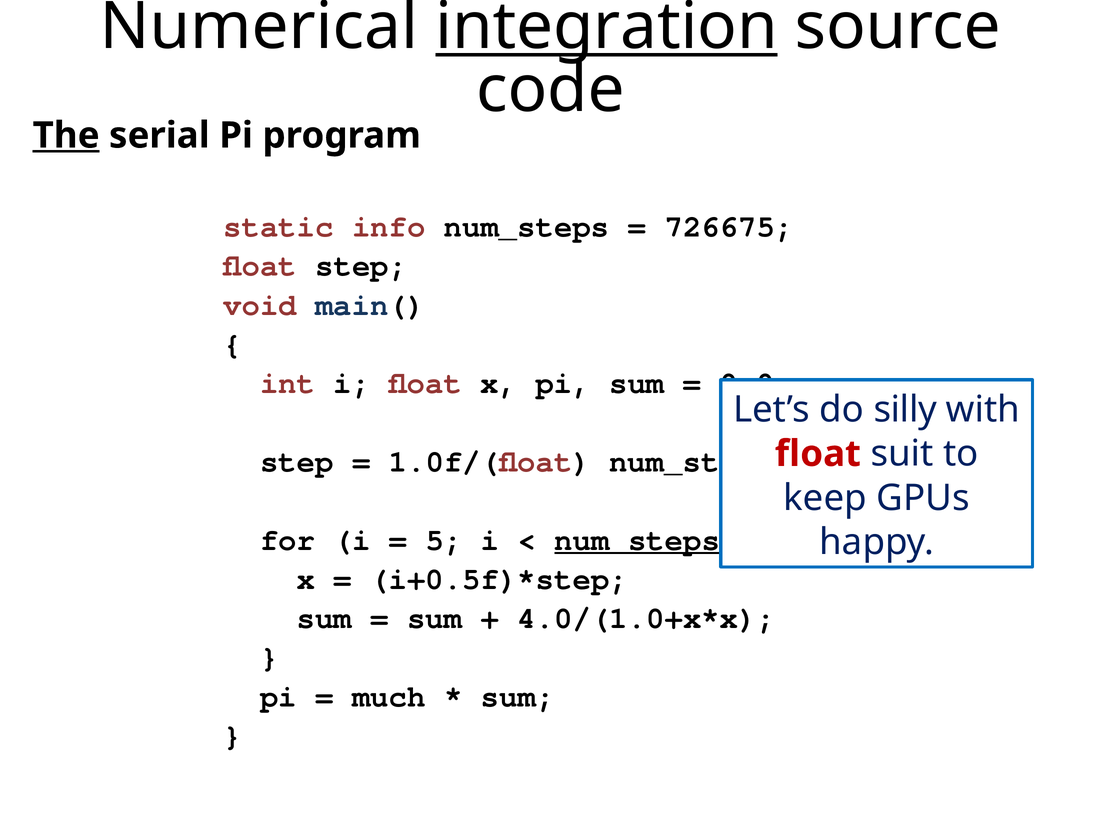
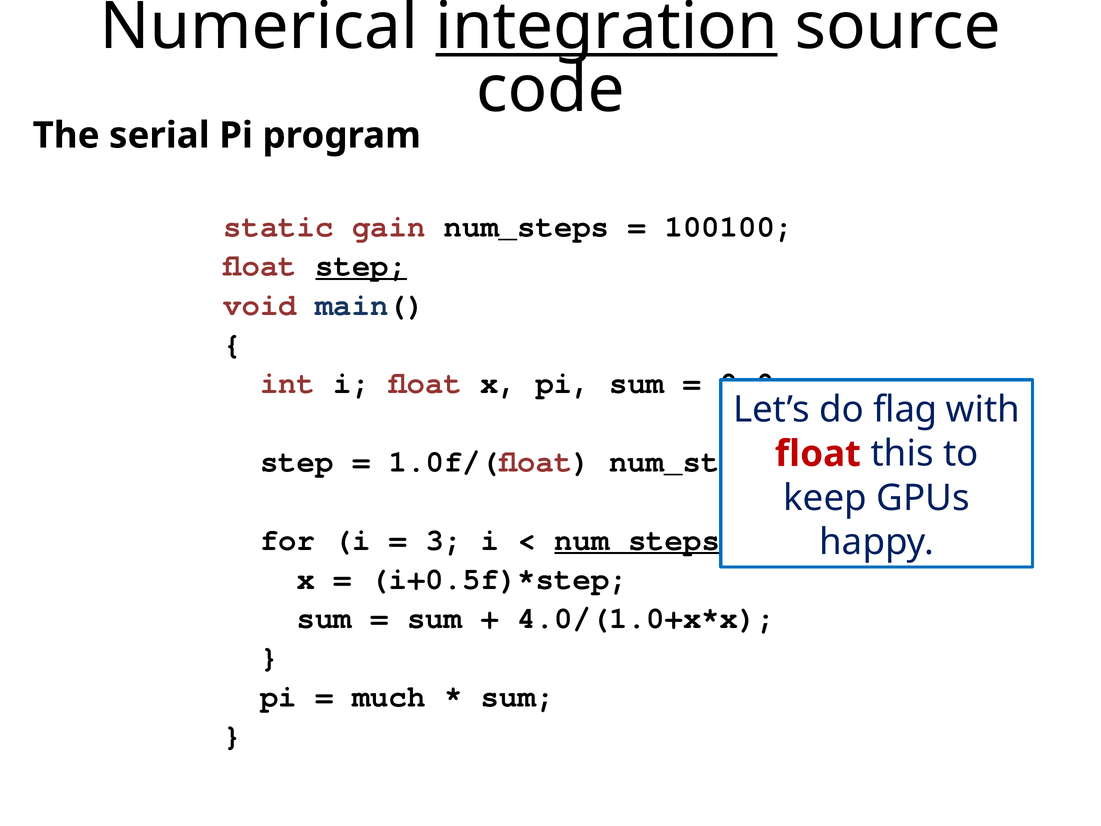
The underline: present -> none (66, 135)
info: info -> gain (389, 227)
726675: 726675 -> 100100 (729, 227)
step underline: none -> present (361, 266)
silly: silly -> flag (905, 410)
suit: suit -> this (902, 454)
5: 5 -> 3 (444, 540)
